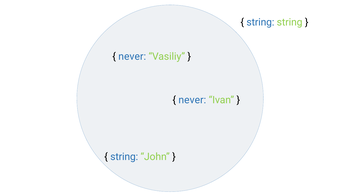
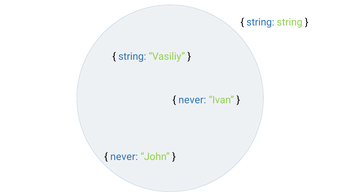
never: never -> string (132, 56)
string: string -> never (124, 157)
